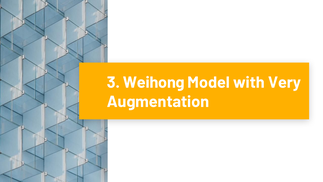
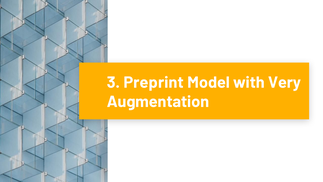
Weihong: Weihong -> Preprint (154, 82)
